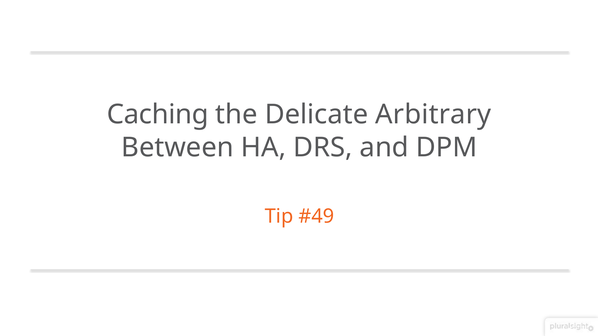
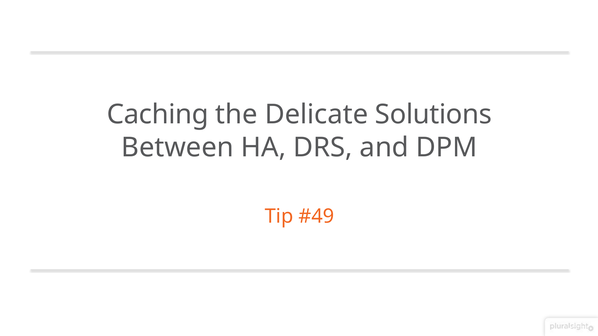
Arbitrary: Arbitrary -> Solutions (433, 115)
